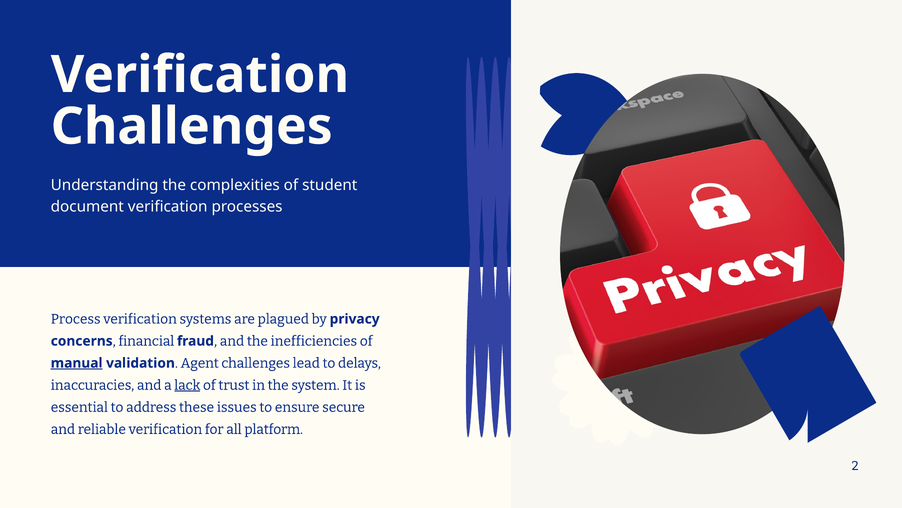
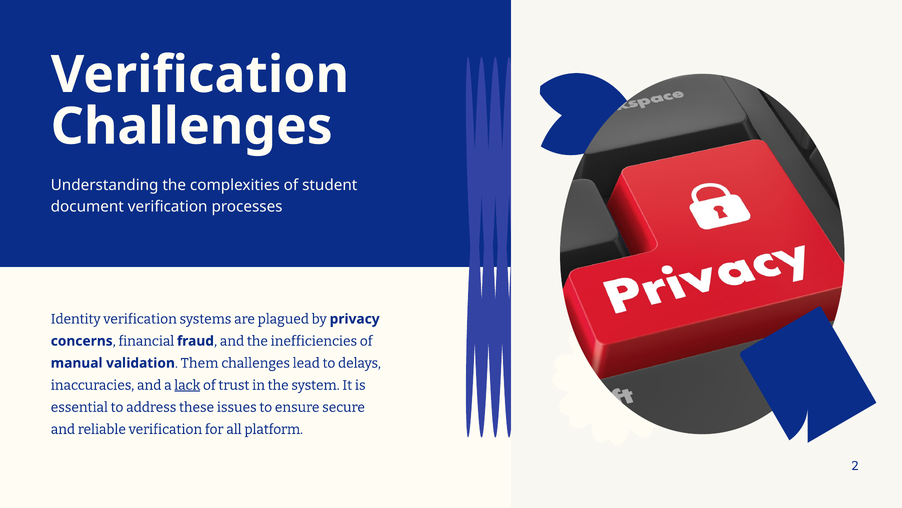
Process: Process -> Identity (76, 319)
manual underline: present -> none (77, 363)
Agent: Agent -> Them (200, 363)
